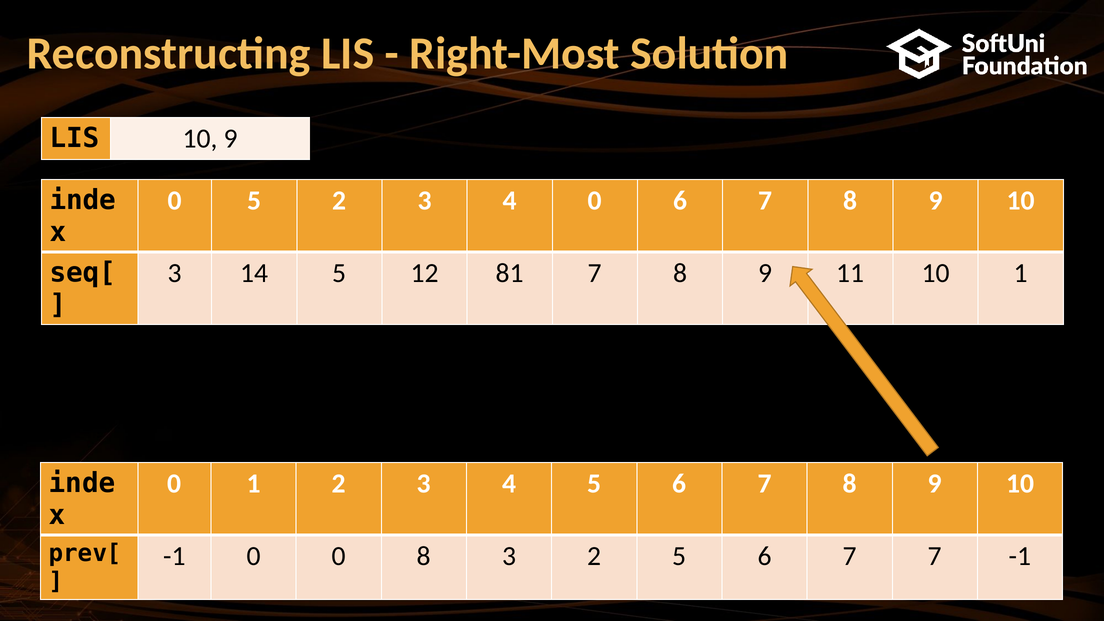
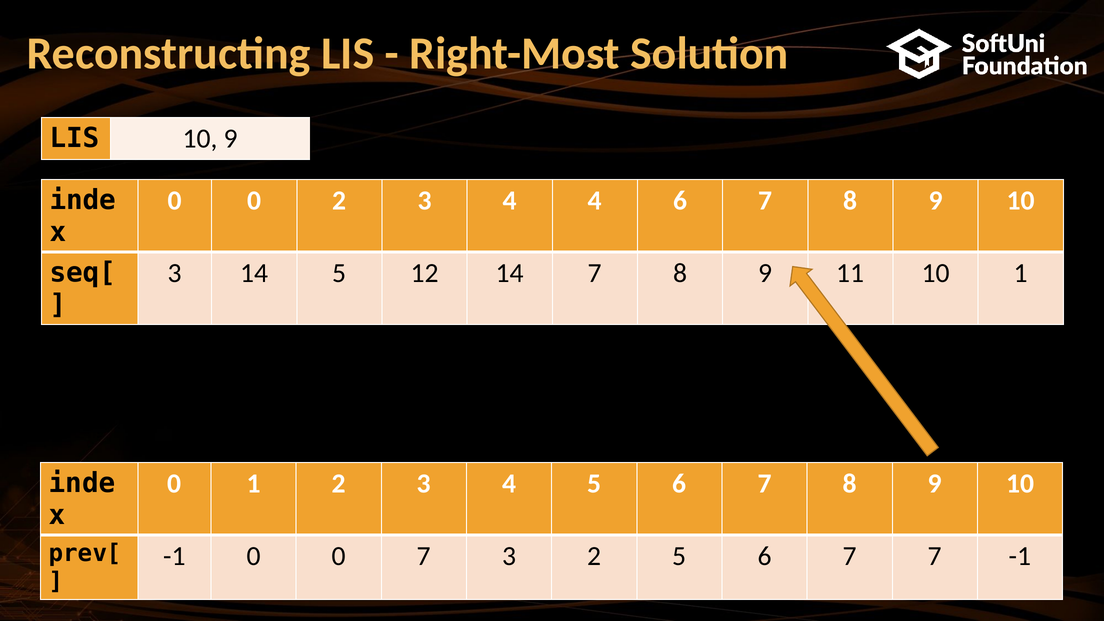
5: 5 -> 0 (254, 201)
4 0: 0 -> 4 (595, 201)
12 81: 81 -> 14 (510, 273)
0 8: 8 -> 7 (424, 556)
